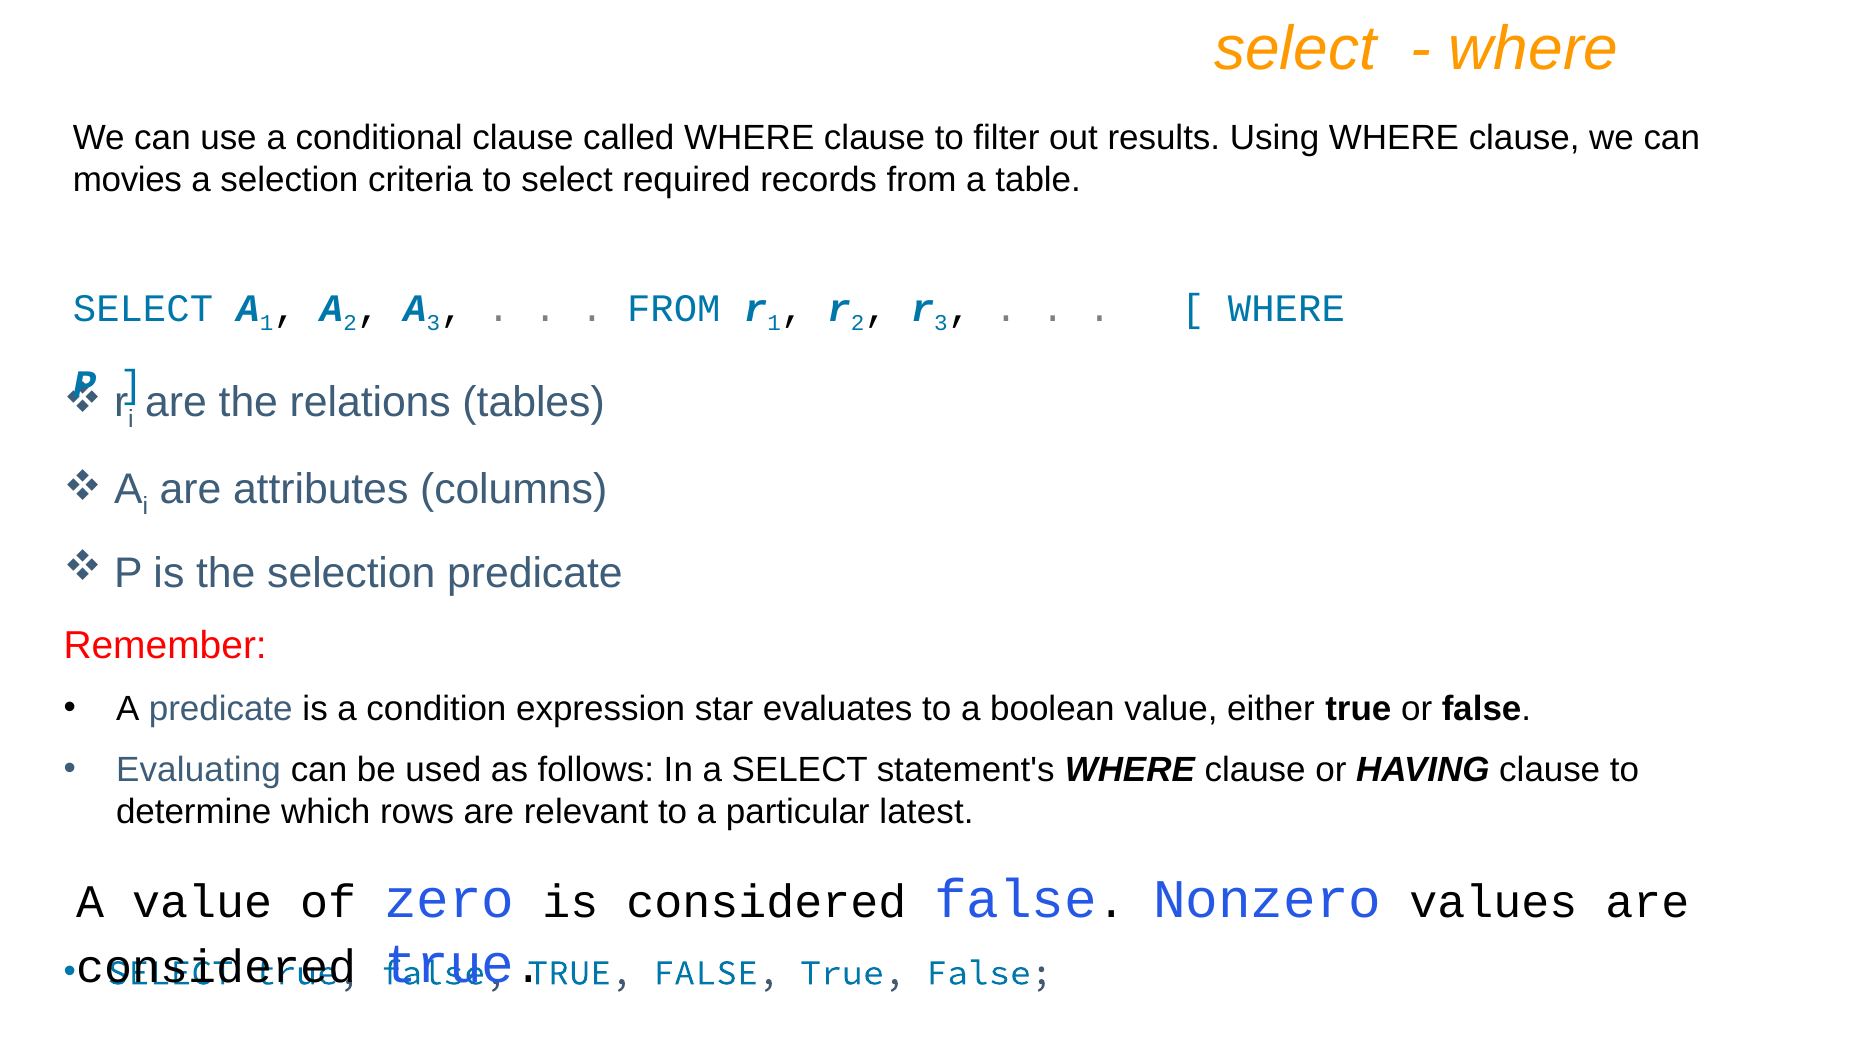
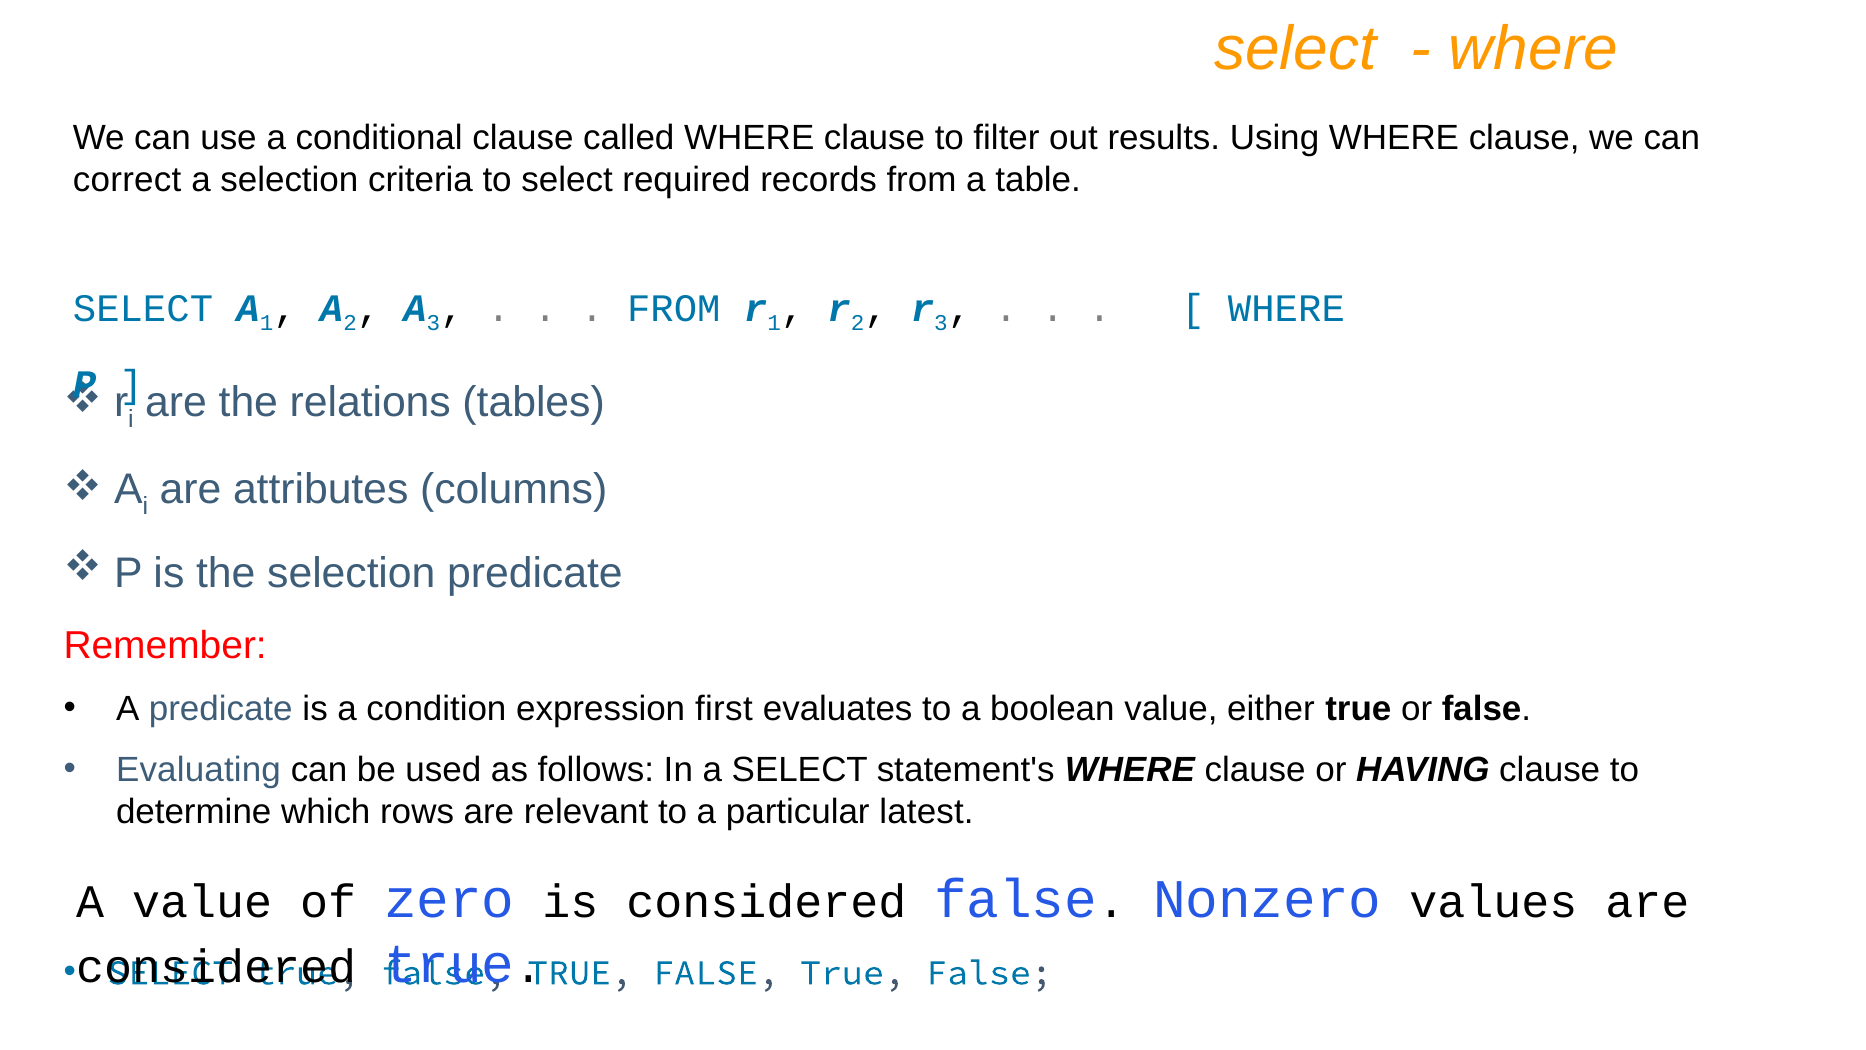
movies: movies -> correct (127, 180)
star: star -> first (724, 709)
